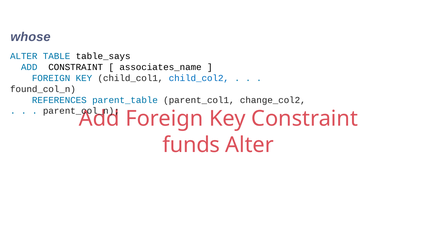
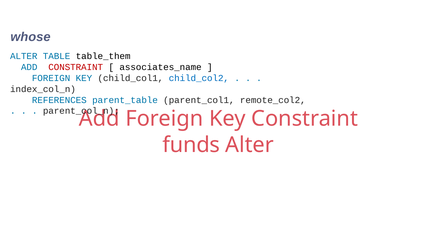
table_says: table_says -> table_them (103, 56)
CONSTRAINT colour: black -> red (76, 67)
found_col_n: found_col_n -> index_col_n (43, 89)
change_col2: change_col2 -> remote_col2 (273, 100)
